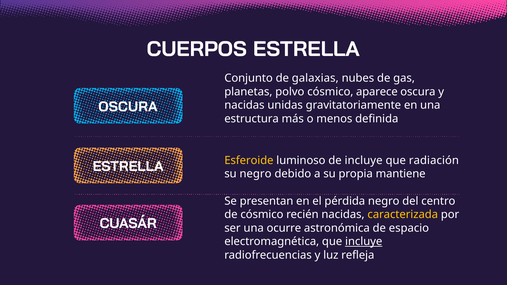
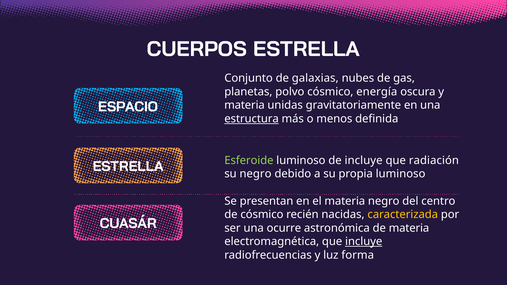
aparece: aparece -> energía (377, 92)
nacidas: nacidas -> materia (244, 105)
OSCURA: OSCURA -> ESPACIO (128, 107)
estructura underline: none -> present (252, 119)
Esferoide colour: yellow -> light green (249, 160)
propia mantiene: mantiene -> luminoso (401, 174)
el pérdida: pérdida -> materia (345, 201)
de espacio: espacio -> materia (409, 228)
refleja: refleja -> forma (358, 255)
